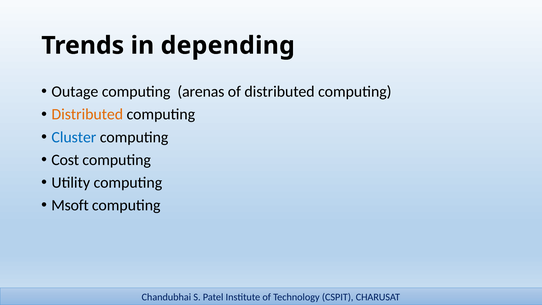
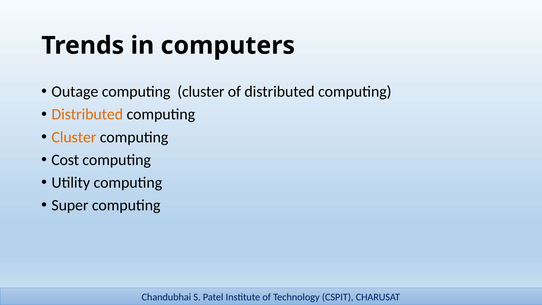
depending: depending -> computers (228, 46)
computing arenas: arenas -> cluster (201, 92)
Cluster colour: blue -> orange (74, 137)
Msoft: Msoft -> Super (70, 205)
